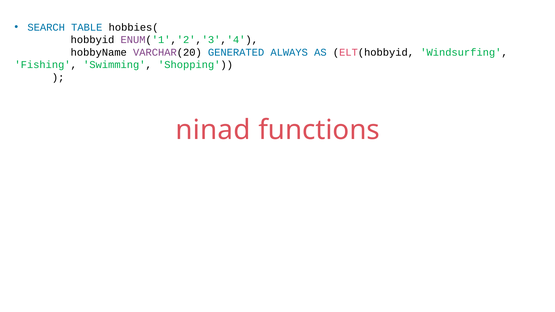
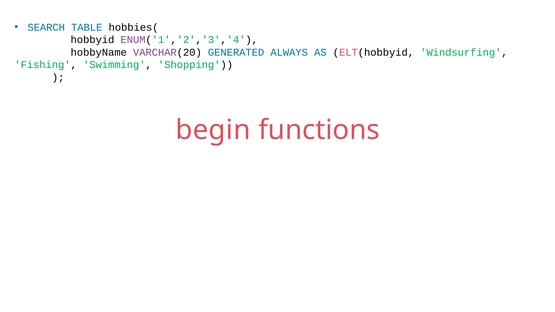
ninad: ninad -> begin (213, 130)
